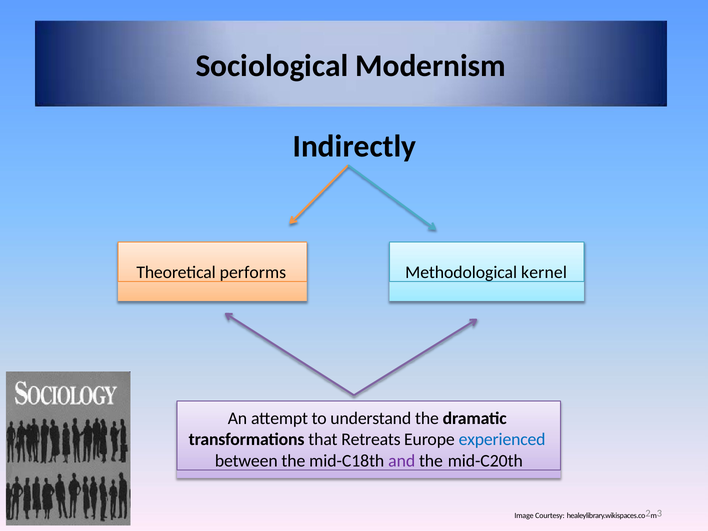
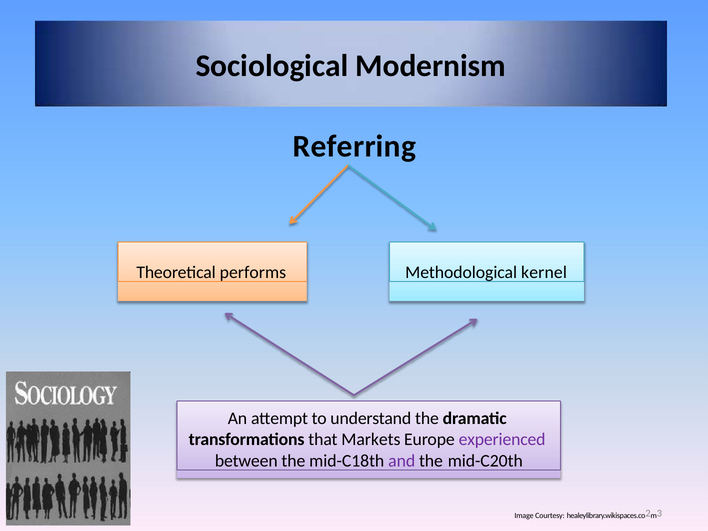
Indirectly: Indirectly -> Referring (354, 147)
Retreats: Retreats -> Markets (371, 440)
experienced colour: blue -> purple (502, 440)
